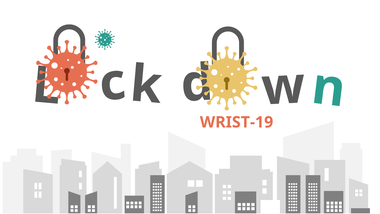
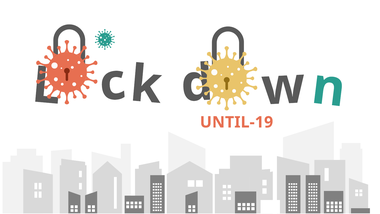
WRIST-19: WRIST-19 -> UNTIL-19 (237, 122)
